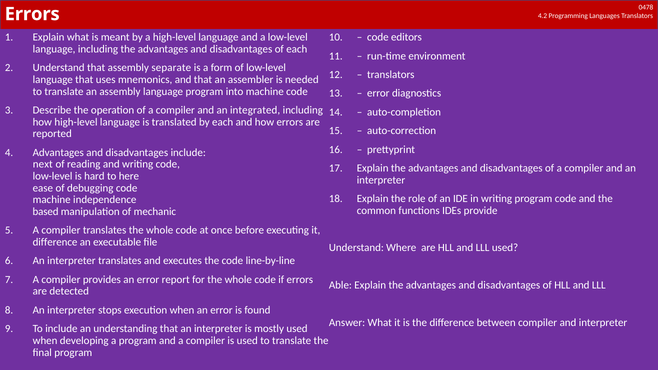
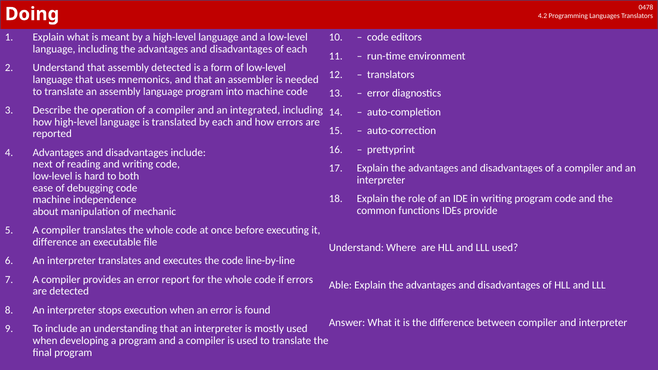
Errors: Errors -> Doing (32, 14)
assembly separate: separate -> detected (171, 68)
here: here -> both (129, 176)
based: based -> about (46, 212)
